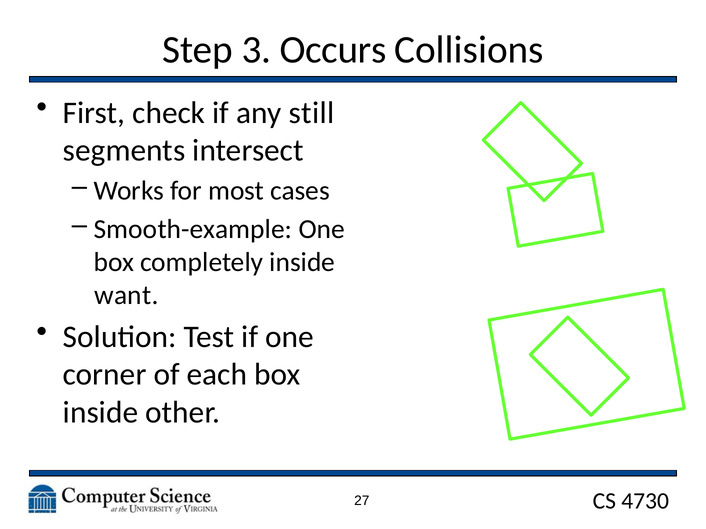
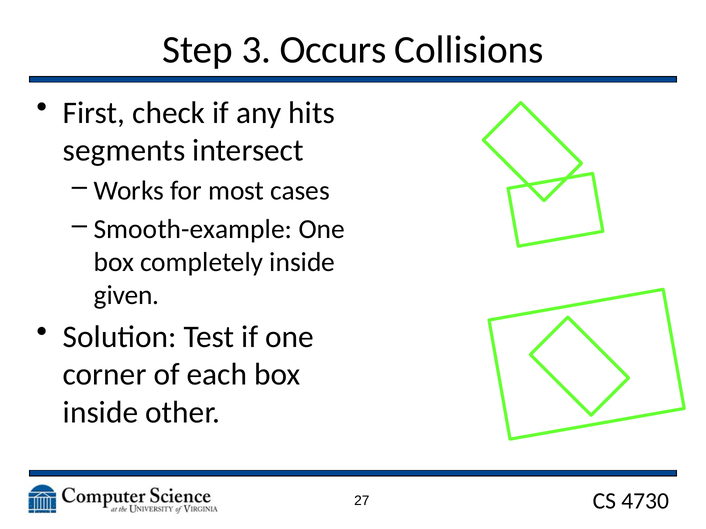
still: still -> hits (312, 113)
want: want -> given (127, 295)
